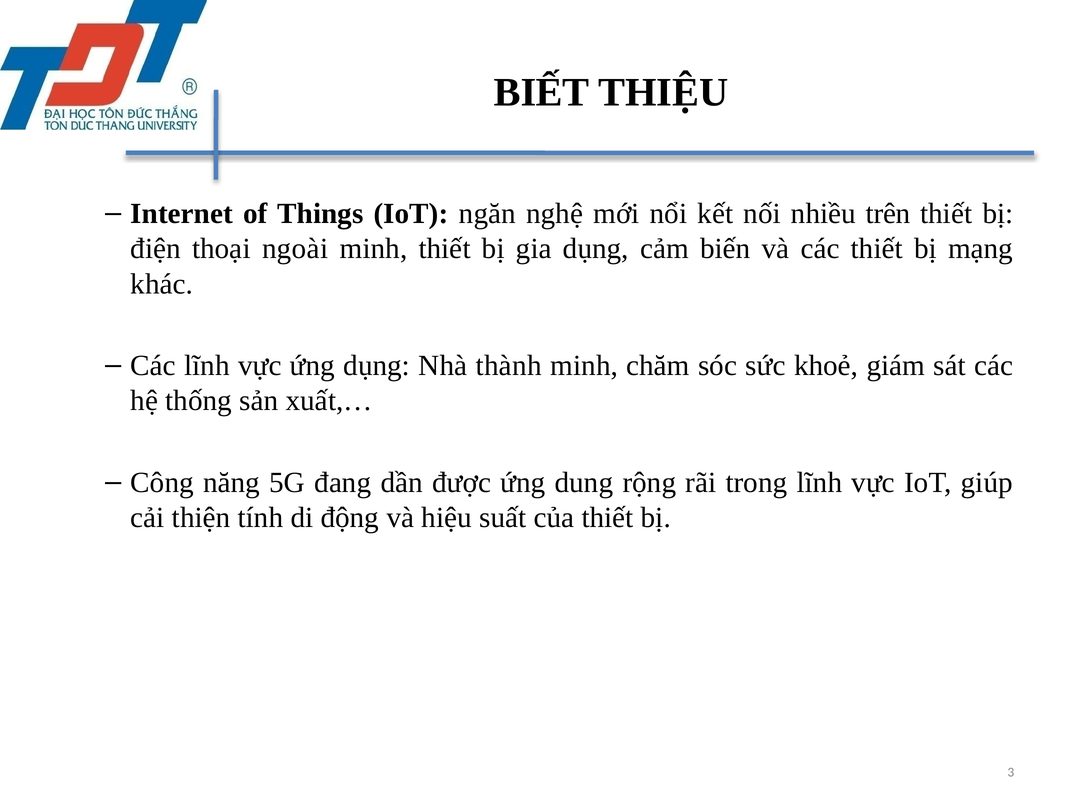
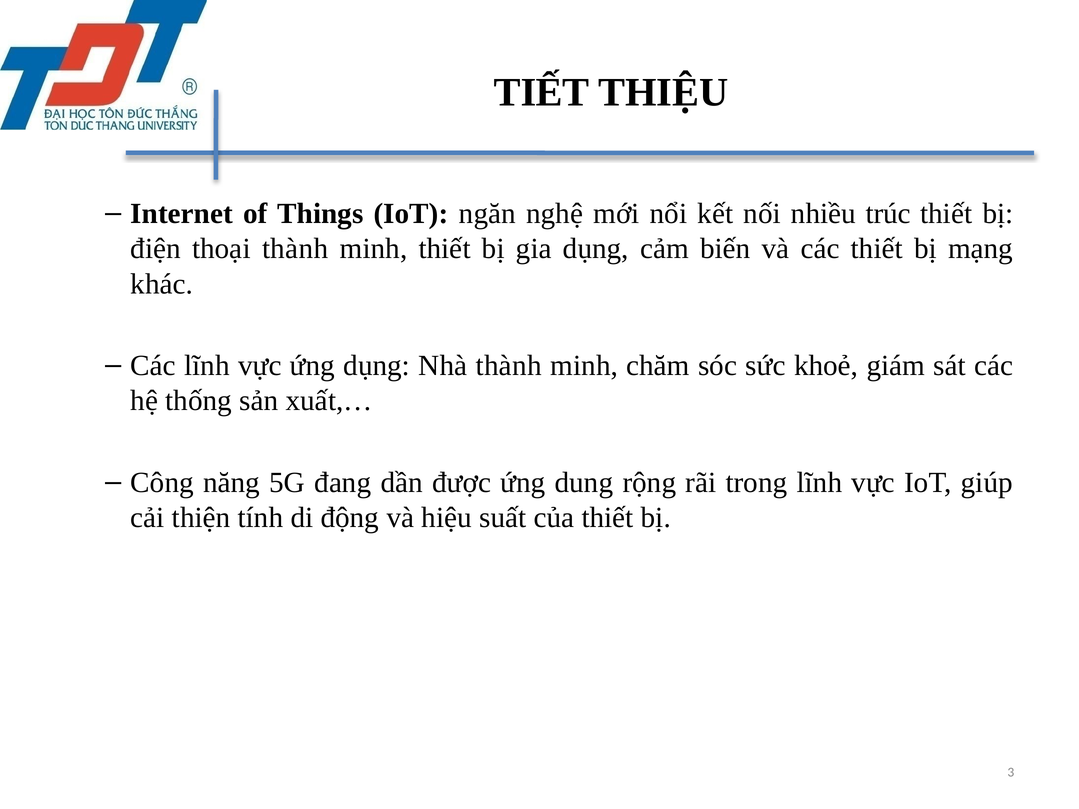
BIẾT: BIẾT -> TIẾT (542, 93)
trên: trên -> trúc (888, 214)
thoại ngoài: ngoài -> thành (295, 249)
